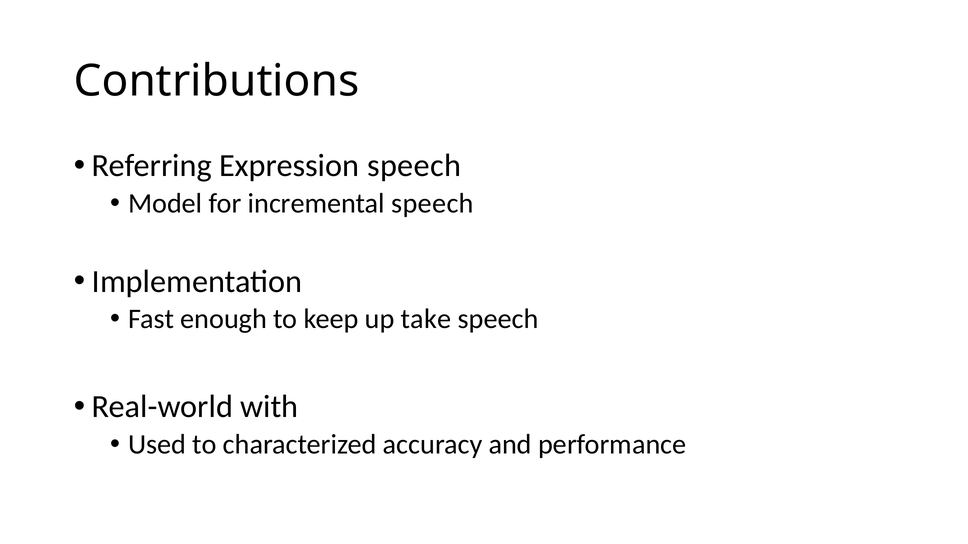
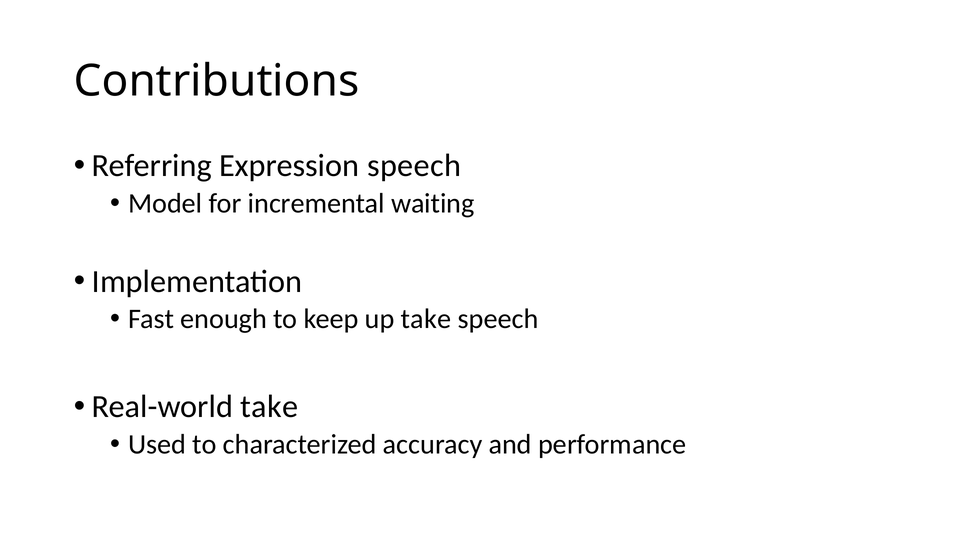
incremental speech: speech -> waiting (433, 204)
Real-world with: with -> take (269, 407)
